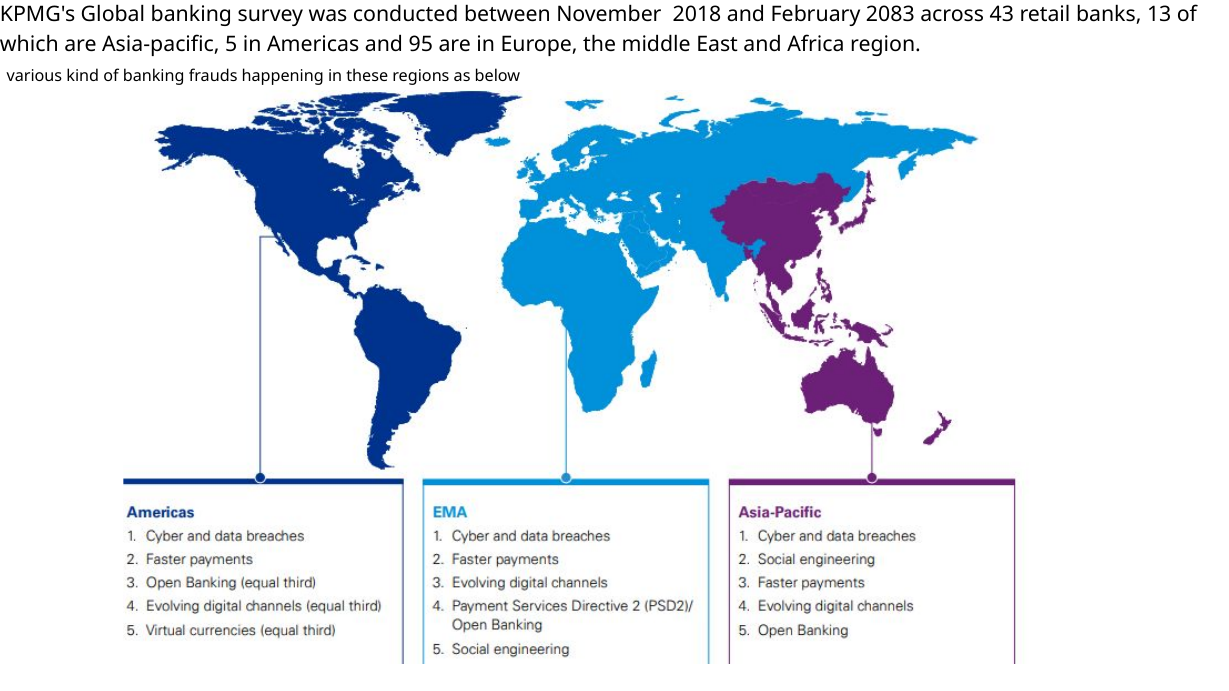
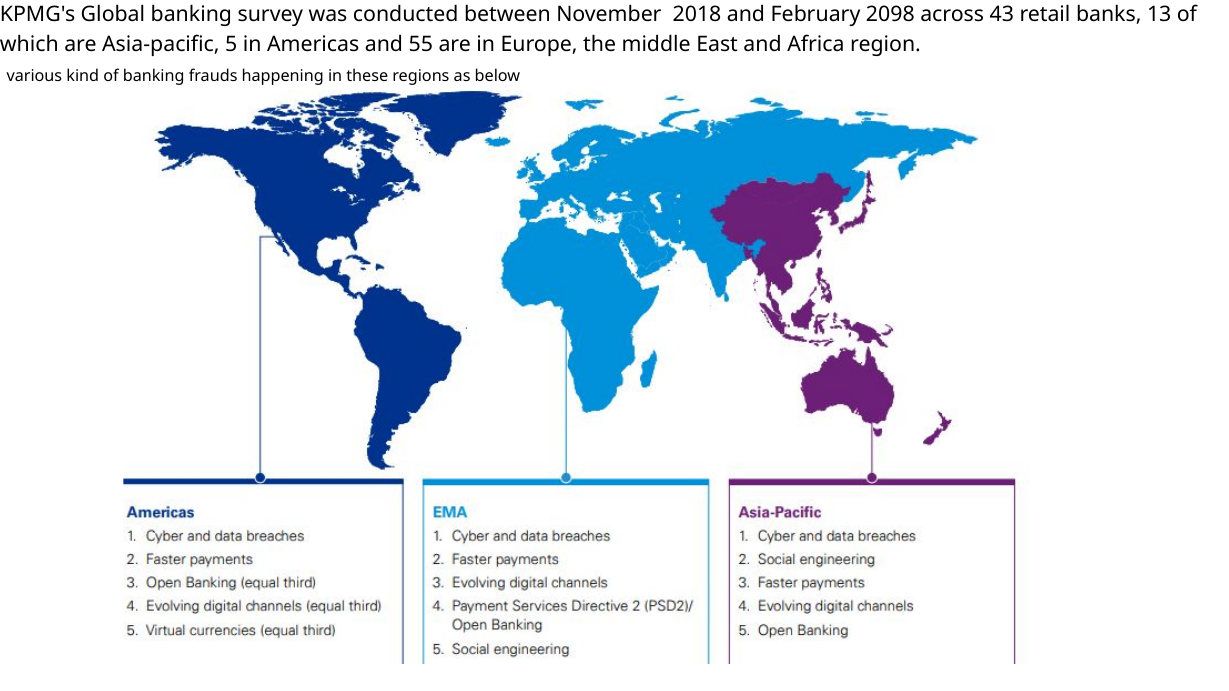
2083: 2083 -> 2098 (890, 15)
95: 95 -> 55 (421, 45)
